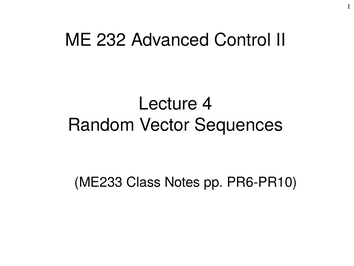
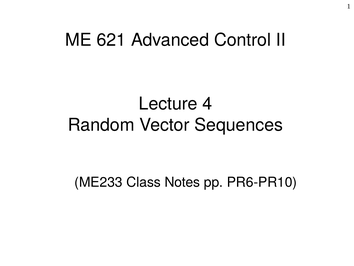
232: 232 -> 621 (111, 40)
